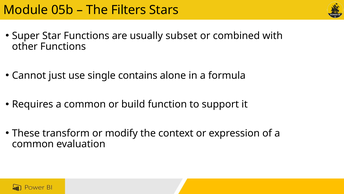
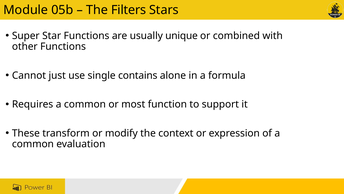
subset: subset -> unique (182, 36)
build: build -> most (133, 104)
